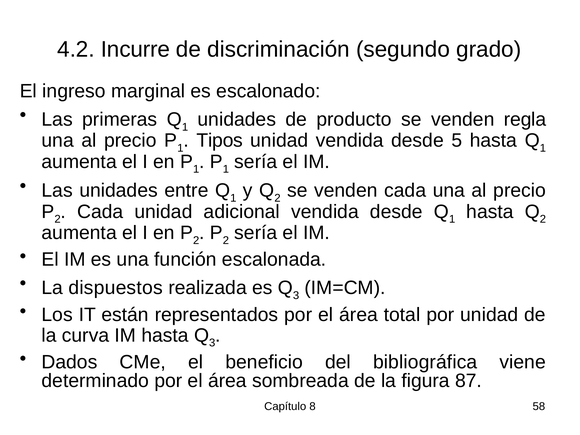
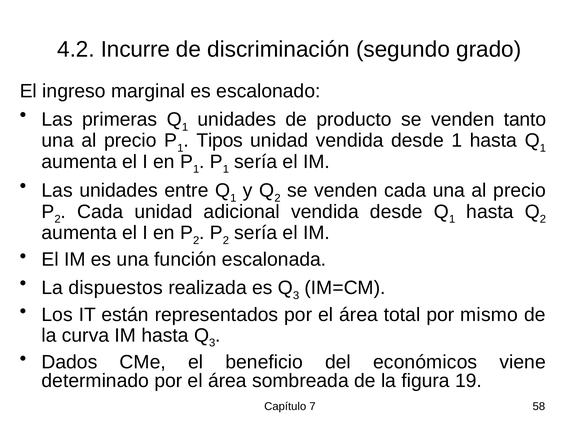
regla: regla -> tanto (525, 119)
desde 5: 5 -> 1 (457, 141)
por unidad: unidad -> mismo (489, 315)
bibliográfica: bibliográfica -> económicos (425, 362)
87: 87 -> 19 (469, 381)
8: 8 -> 7 (313, 407)
